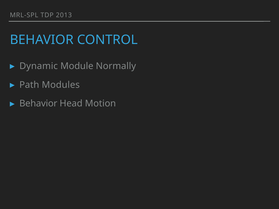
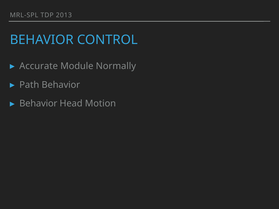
Dynamic: Dynamic -> Accurate (39, 66)
Path Modules: Modules -> Behavior (61, 85)
